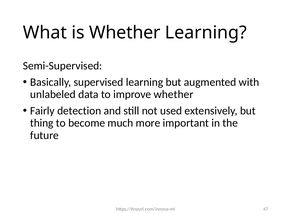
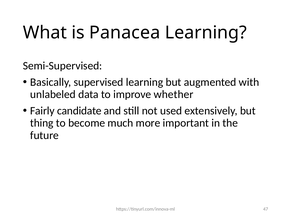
is Whether: Whether -> Panacea (125, 33)
detection: detection -> candidate (79, 110)
